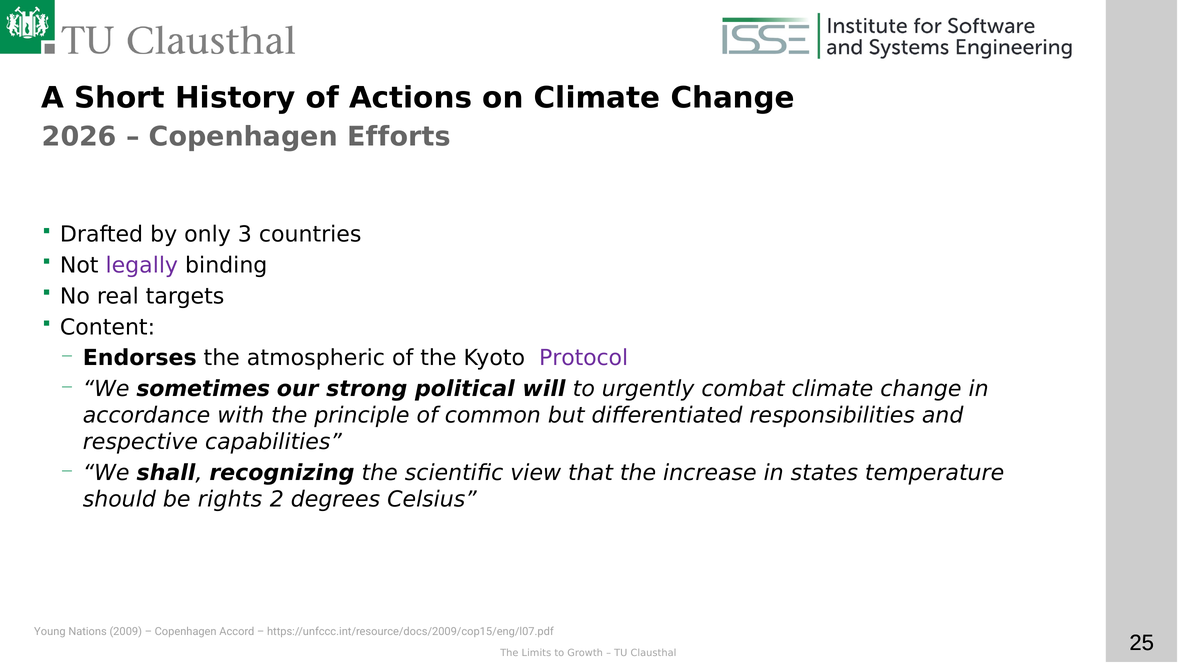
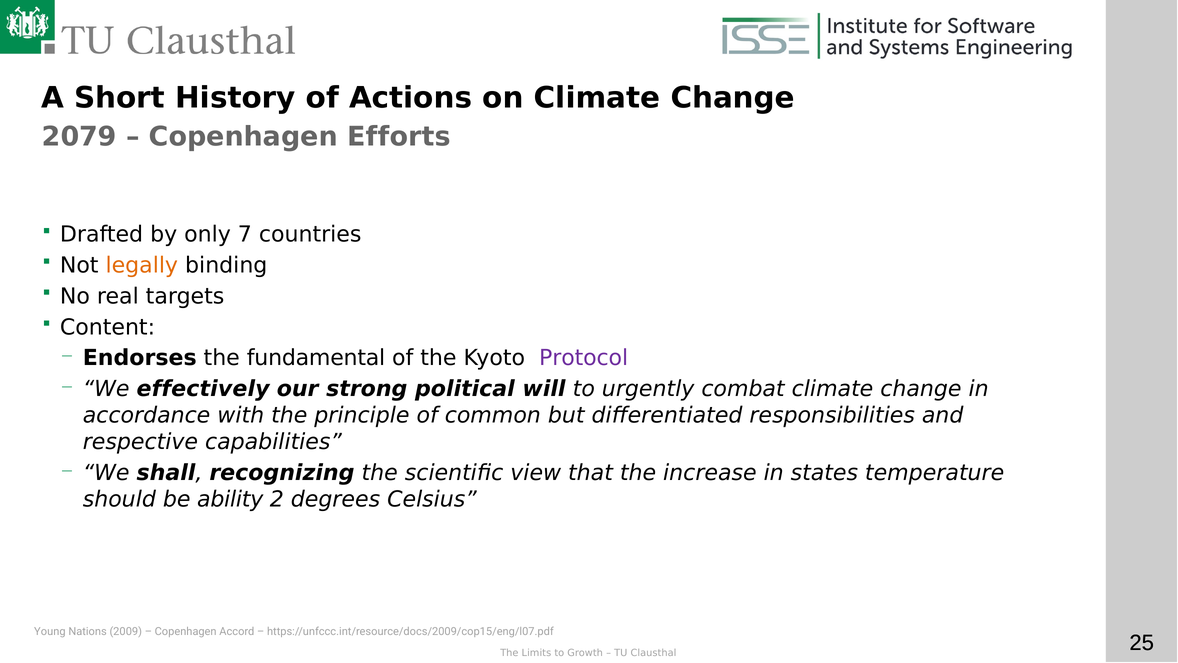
2026: 2026 -> 2079 (79, 137)
3: 3 -> 7 (245, 234)
legally colour: purple -> orange (142, 265)
atmospheric: atmospheric -> fundamental (316, 358)
sometimes: sometimes -> effectively (203, 389)
rights: rights -> ability (230, 499)
